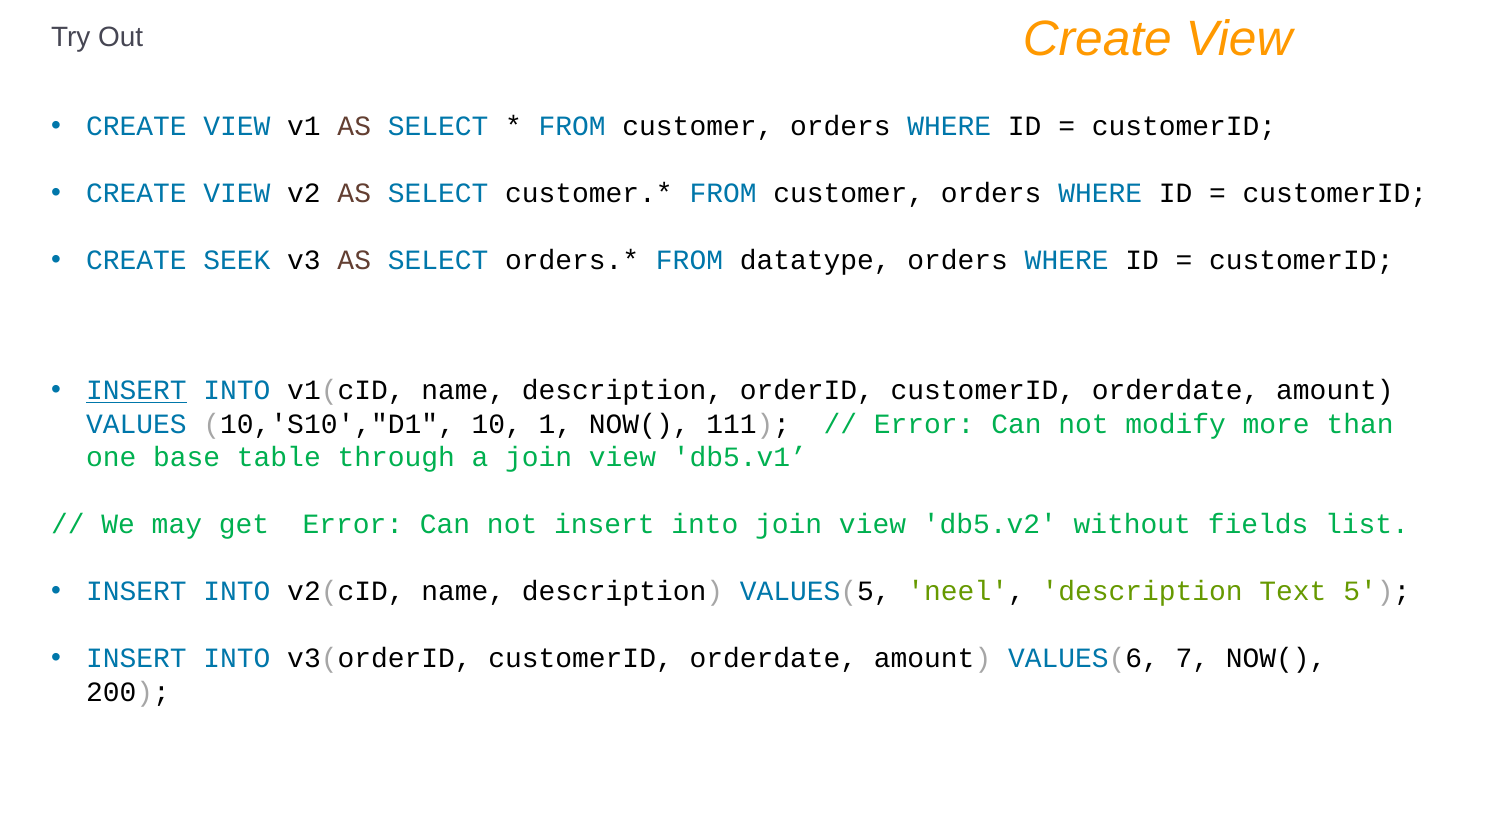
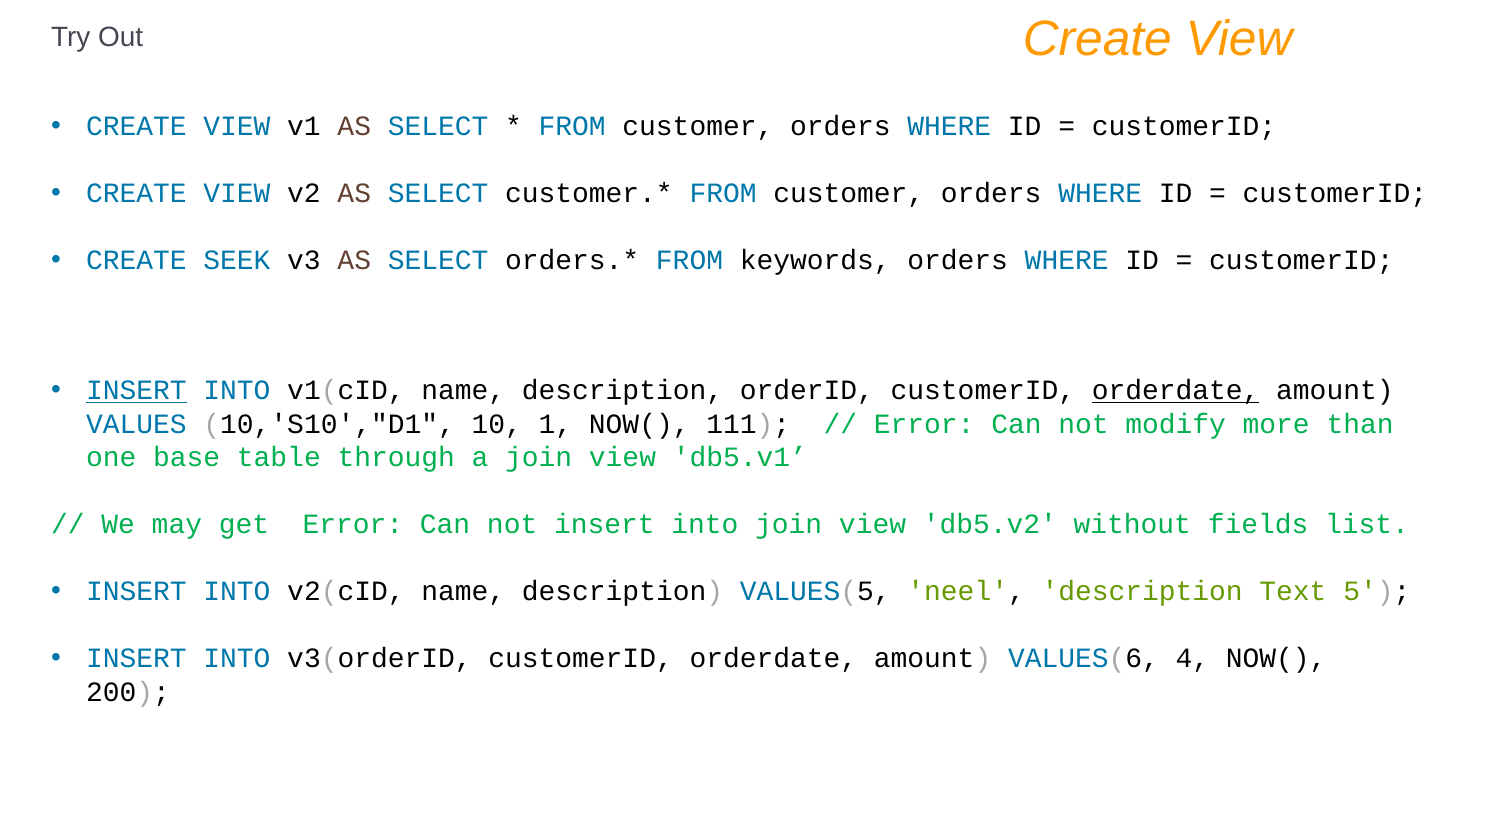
datatype: datatype -> keywords (815, 261)
orderdate underline: none -> present (1176, 390)
7: 7 -> 4 (1192, 659)
